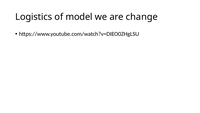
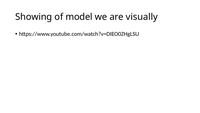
Logistics: Logistics -> Showing (34, 17)
change: change -> visually (142, 17)
